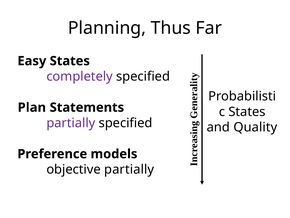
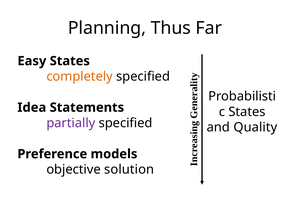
completely colour: purple -> orange (80, 76)
Plan: Plan -> Idea (32, 107)
objective partially: partially -> solution (129, 169)
